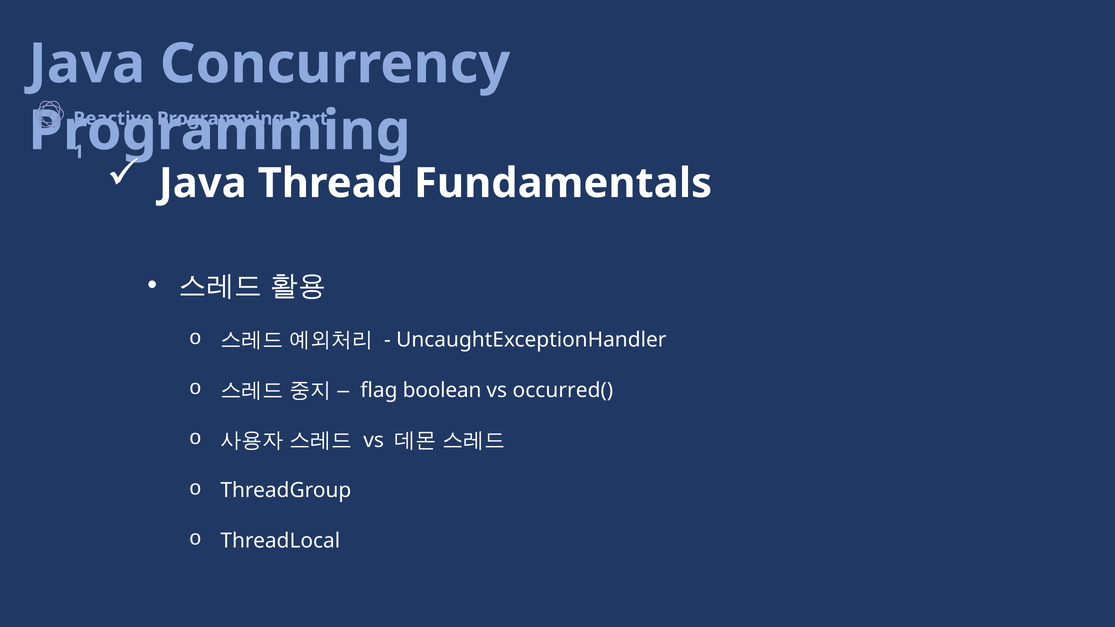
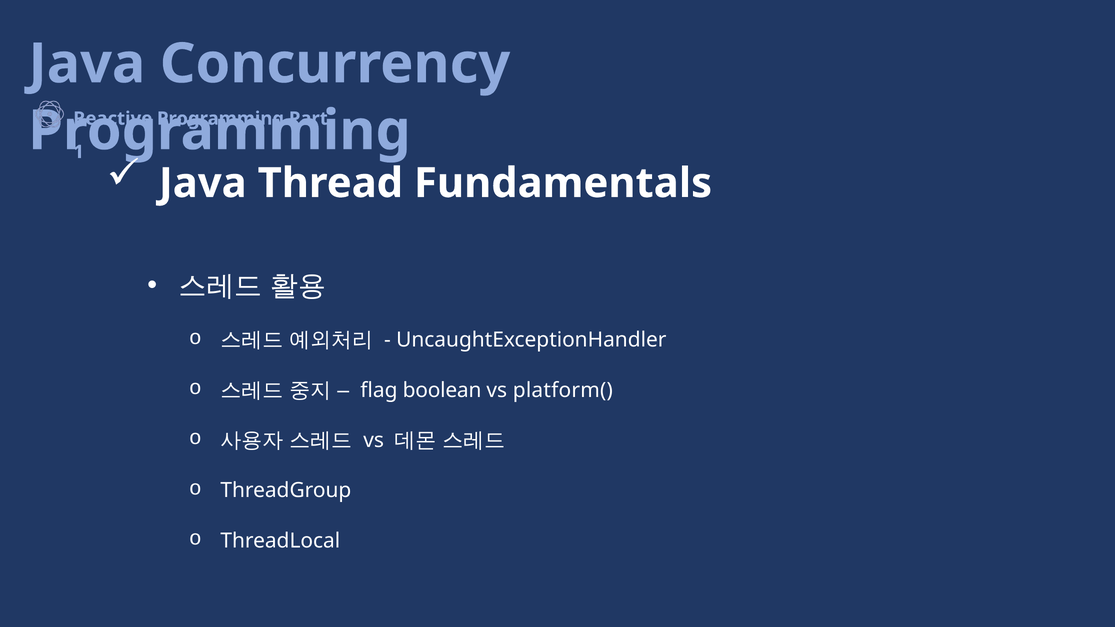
occurred(: occurred( -> platform( (563, 390)
